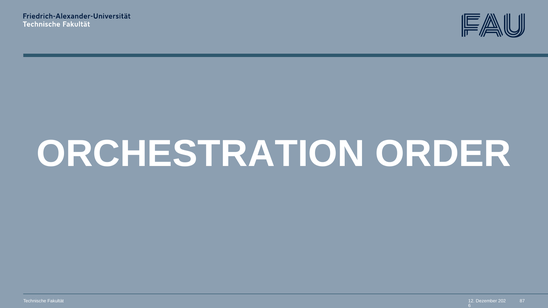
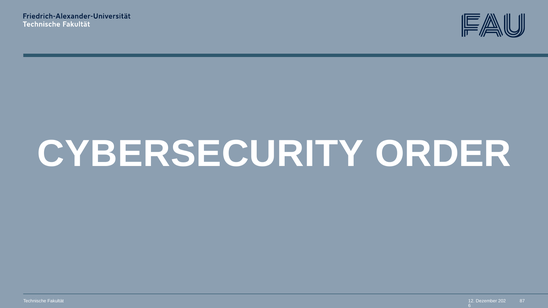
ORCHESTRATION: ORCHESTRATION -> CYBERSECURITY (200, 154)
